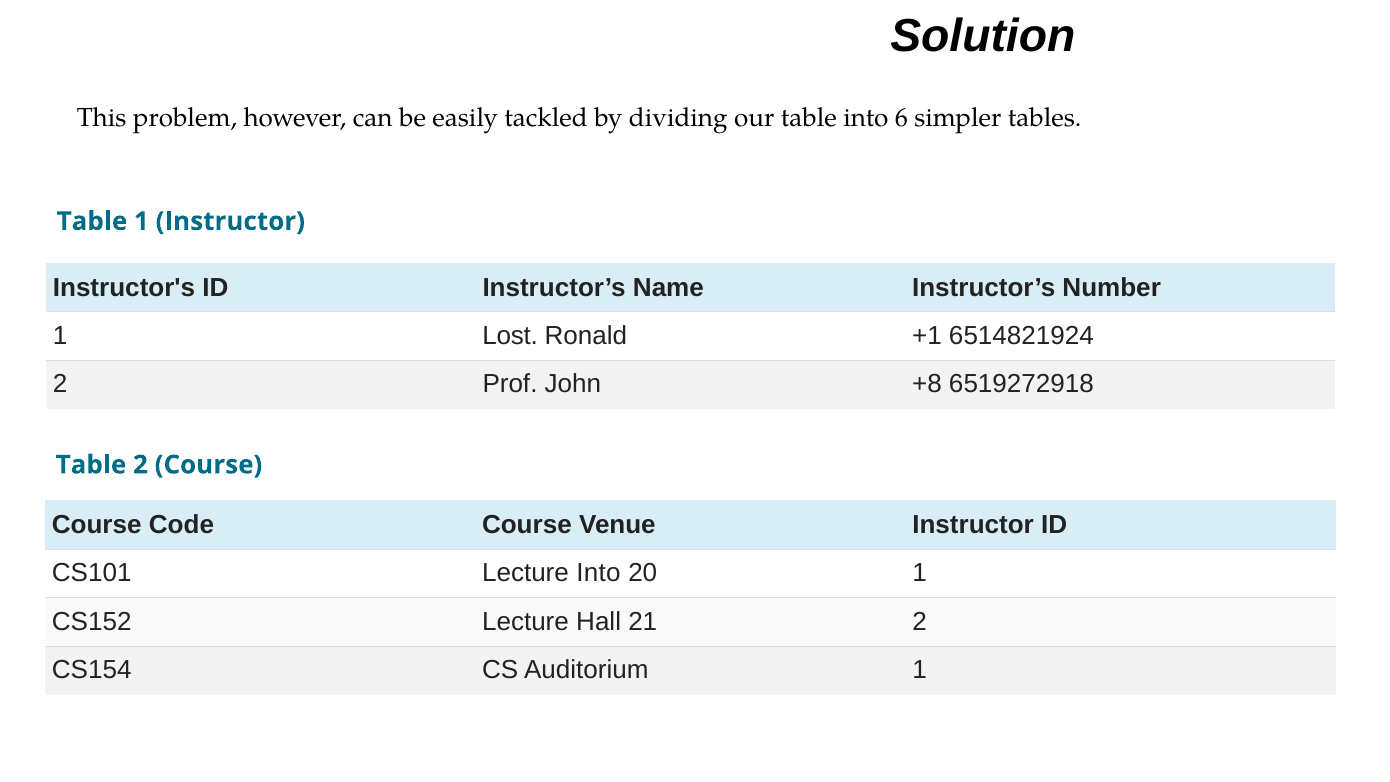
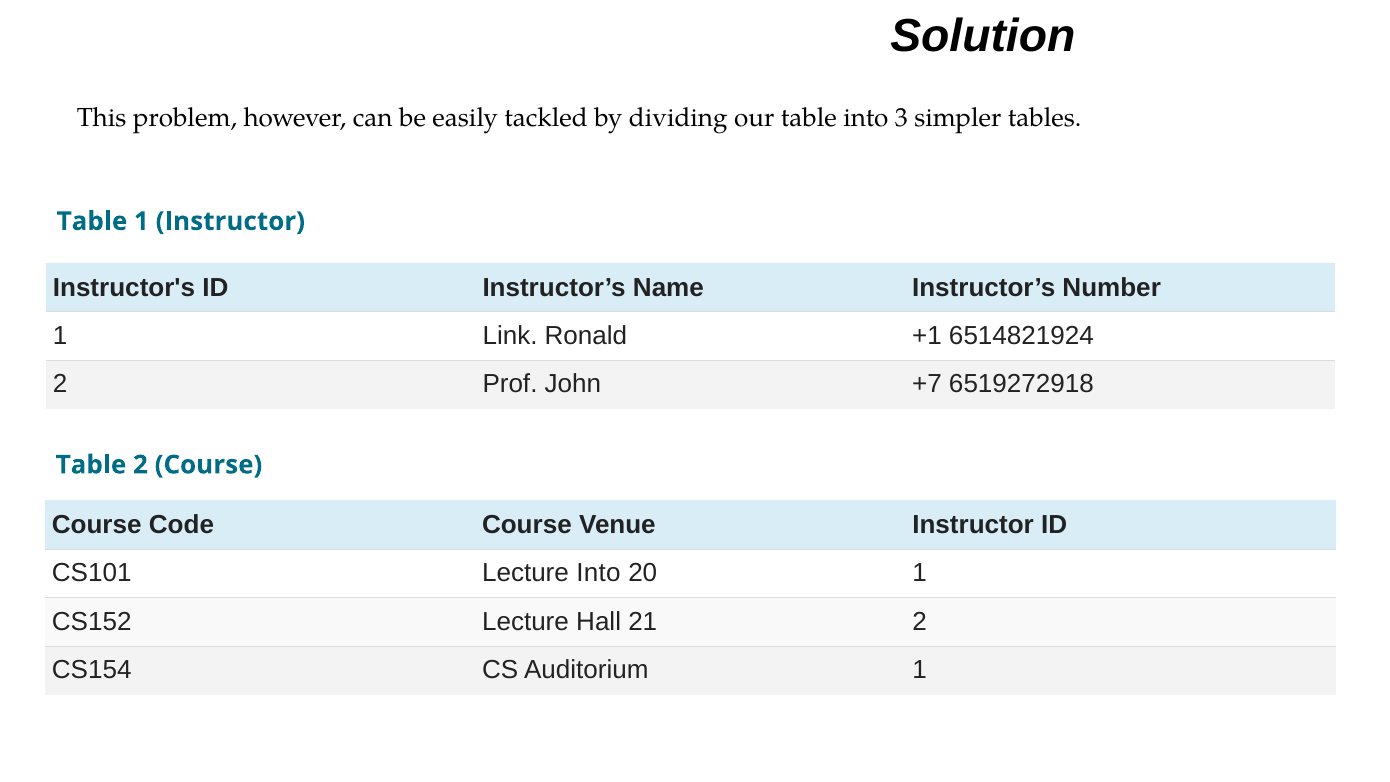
6: 6 -> 3 (901, 118)
Lost: Lost -> Link (510, 336)
+8: +8 -> +7 (927, 384)
